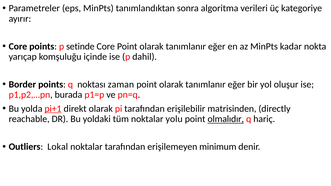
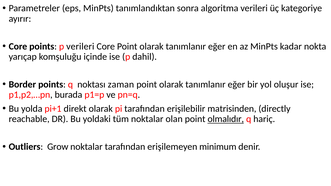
p setinde: setinde -> verileri (80, 46)
pi+1 underline: present -> none (53, 109)
yolu: yolu -> olan (174, 119)
Lokal: Lokal -> Grow (58, 147)
